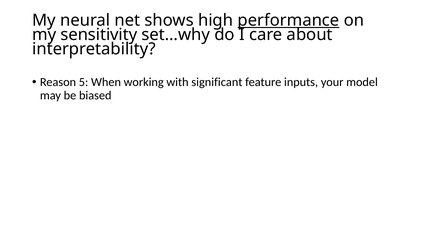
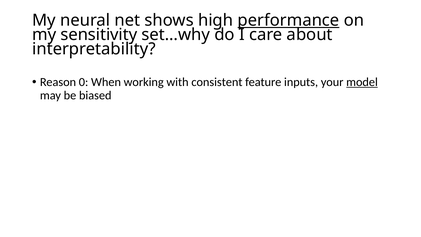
5: 5 -> 0 (84, 82)
significant: significant -> consistent (217, 82)
model underline: none -> present (362, 82)
